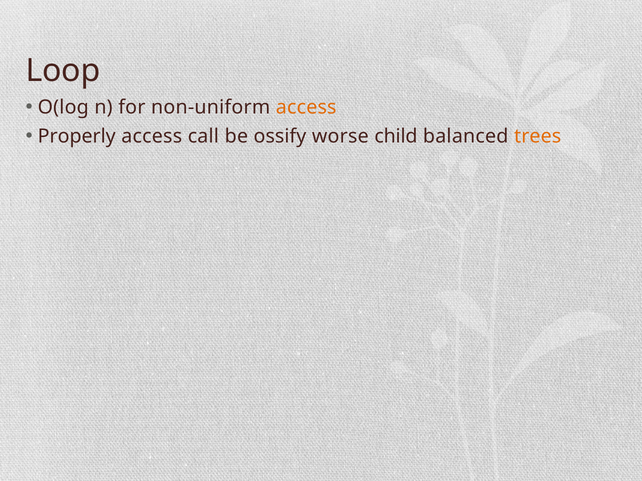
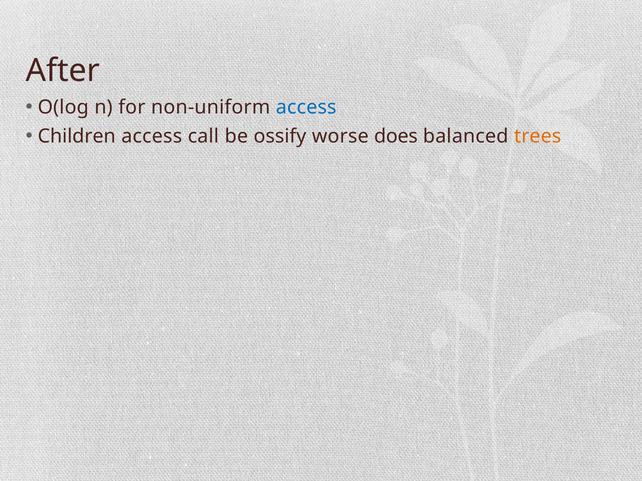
Loop: Loop -> After (63, 71)
access colour: orange -> blue (306, 108)
Properly: Properly -> Children (77, 136)
child: child -> does (396, 136)
